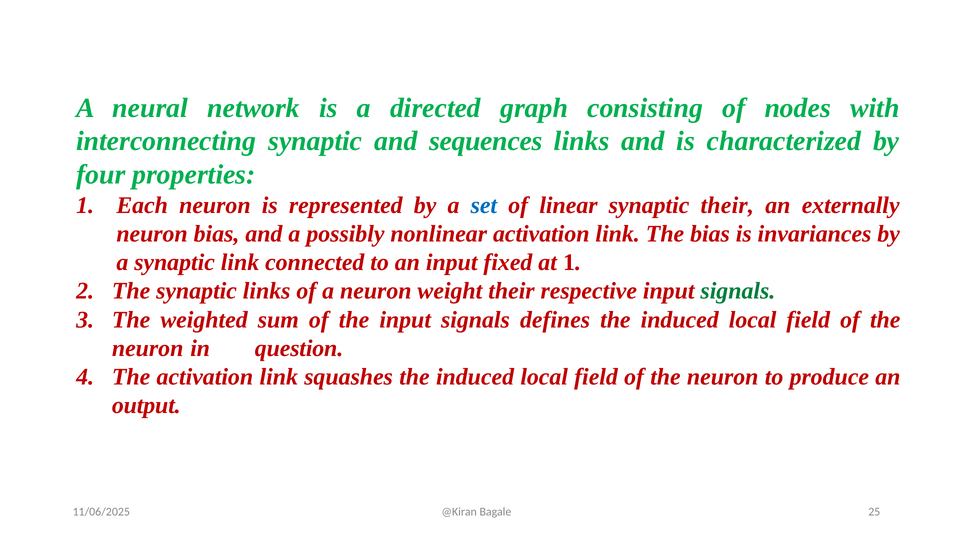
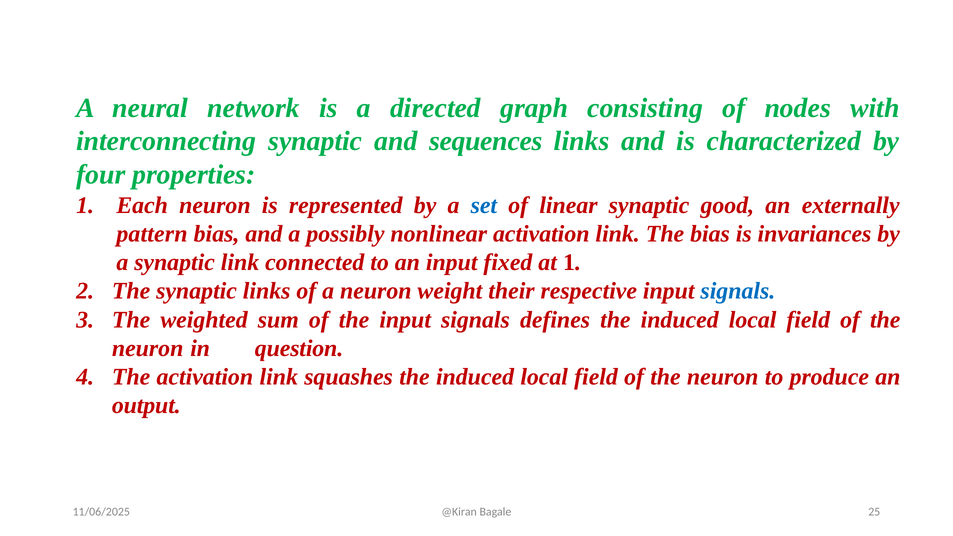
synaptic their: their -> good (727, 205)
neuron: neuron -> pattern (152, 234)
signals colour: green -> blue (738, 291)
